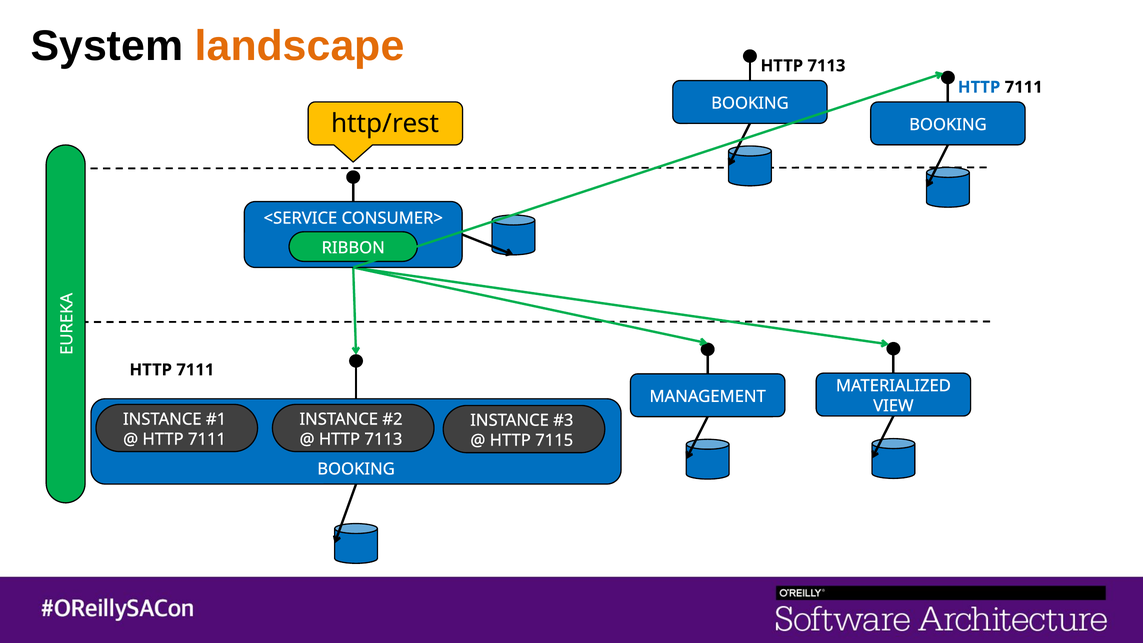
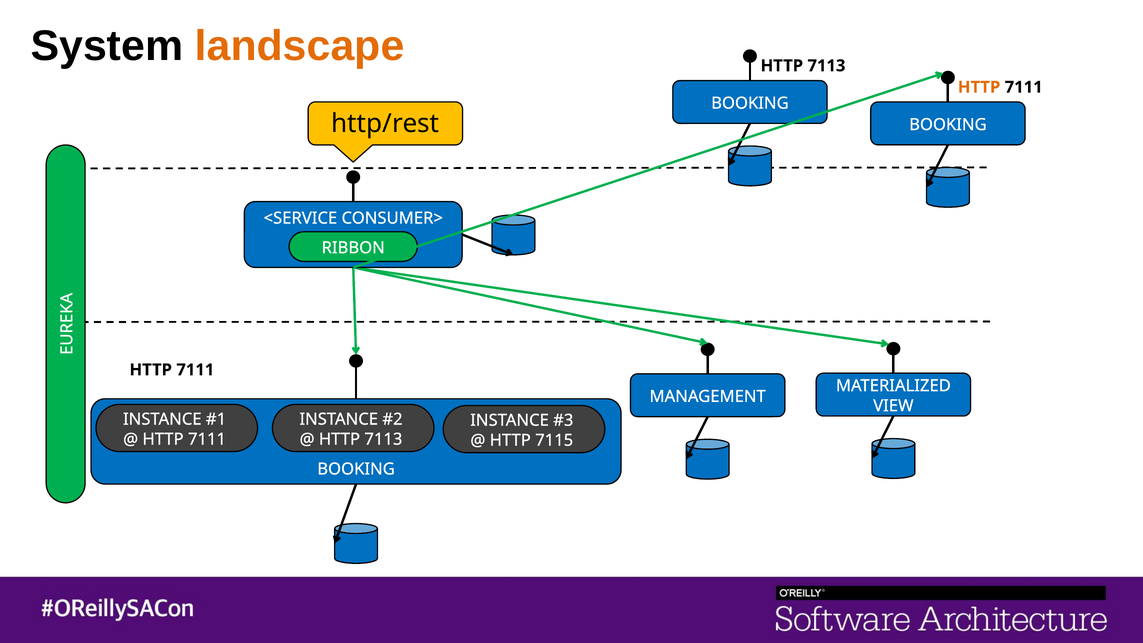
HTTP colour: blue -> orange (979, 87)
